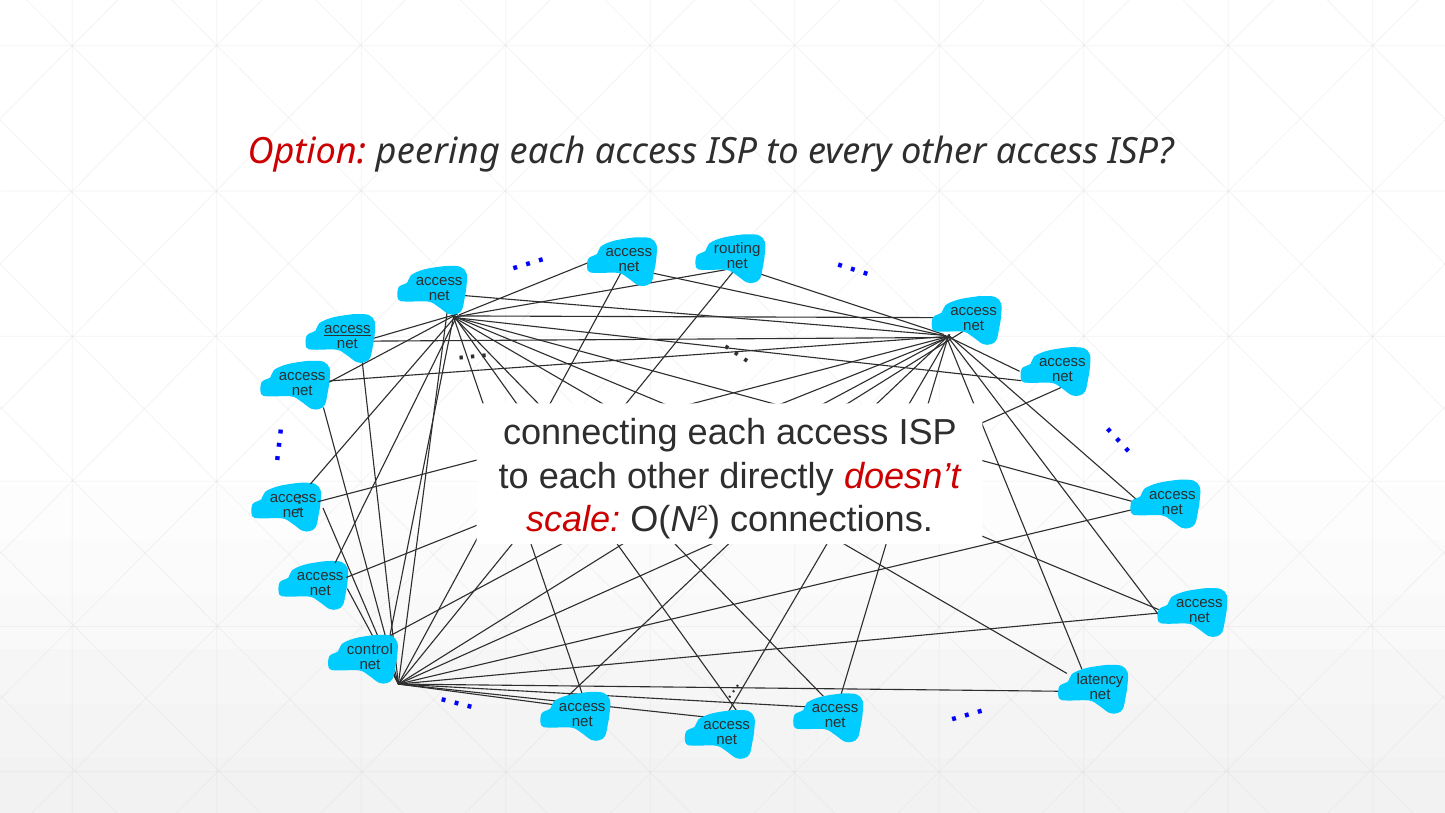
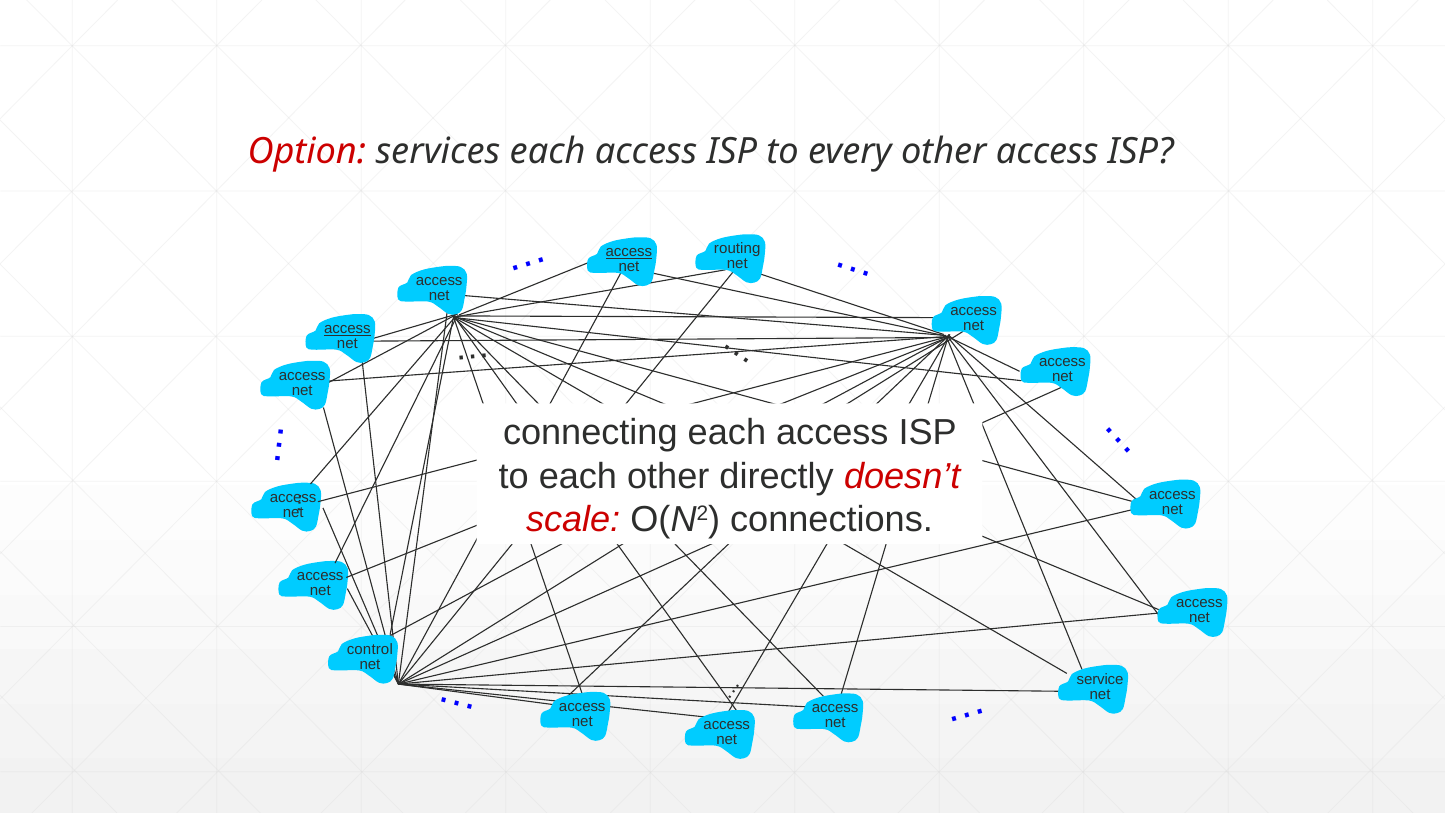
peering: peering -> services (438, 152)
access underline: none -> present (629, 252)
latency: latency -> service (1100, 679)
